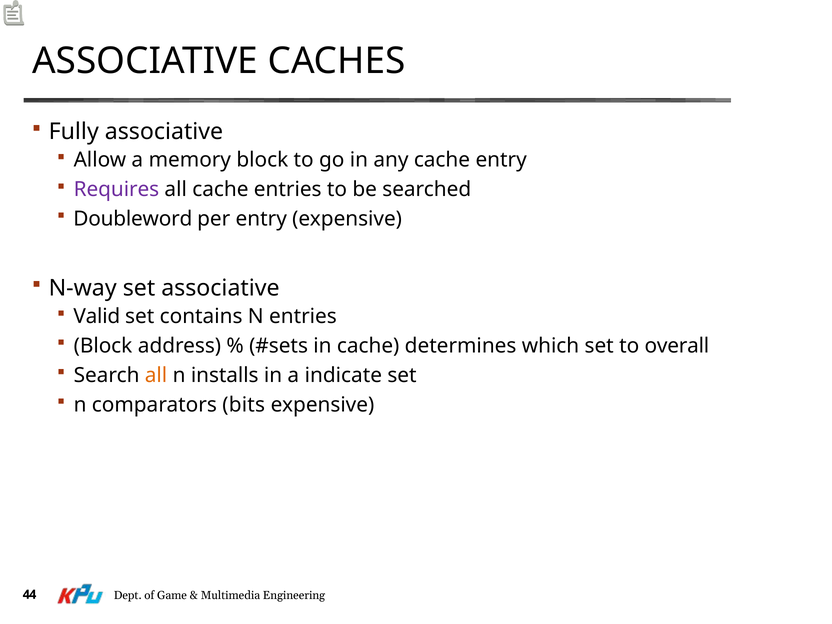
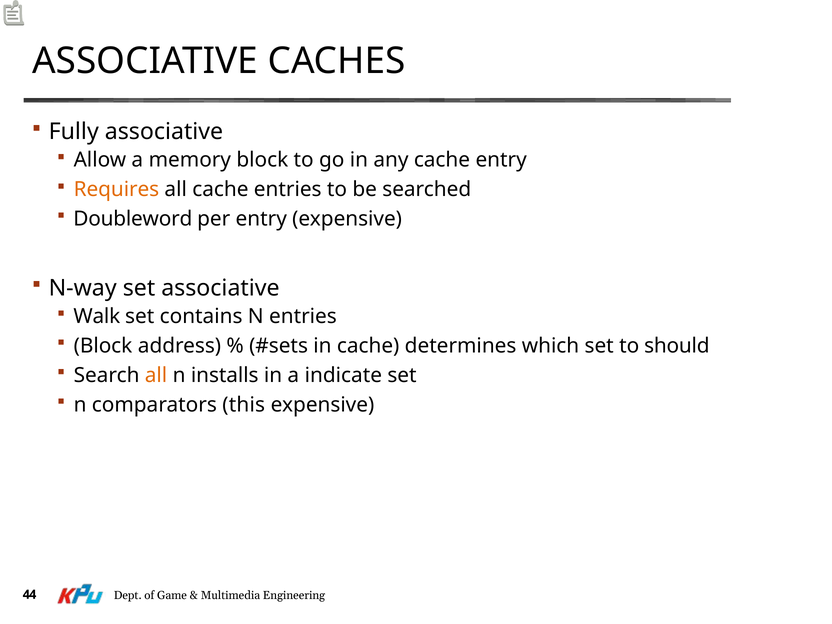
Requires colour: purple -> orange (116, 189)
Valid: Valid -> Walk (97, 316)
overall: overall -> should (677, 346)
bits: bits -> this (244, 405)
